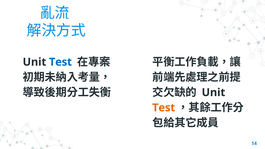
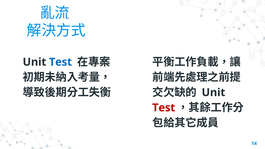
Test colour: orange -> red (164, 108)
